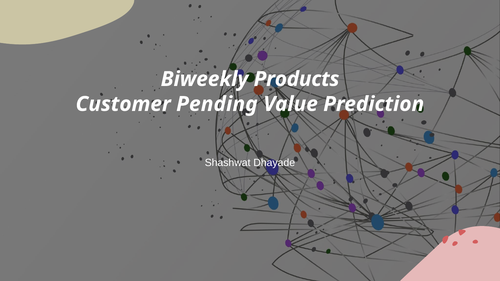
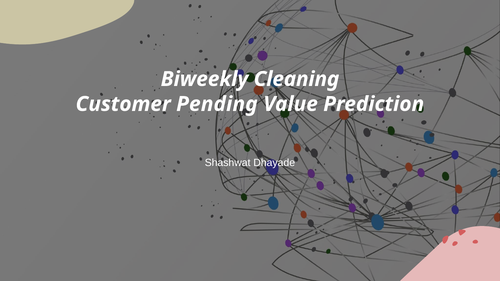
Products: Products -> Cleaning (297, 79)
